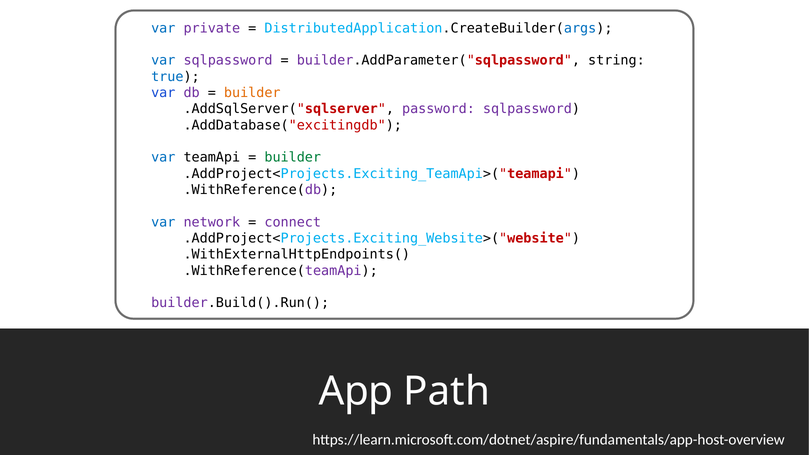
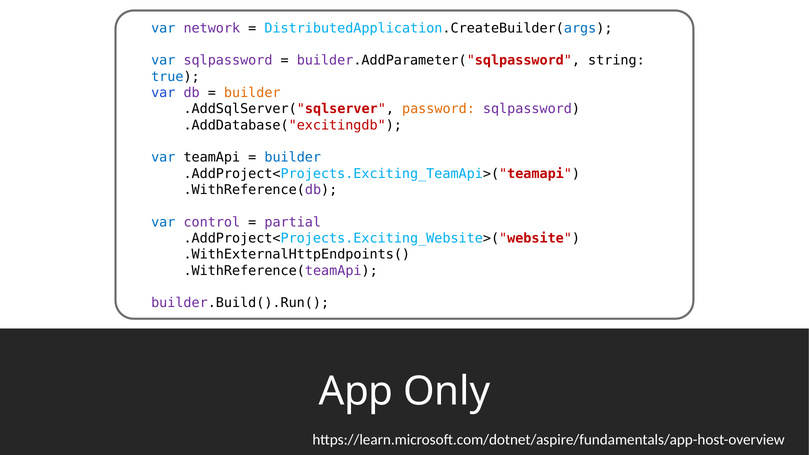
private: private -> network (212, 28)
password colour: purple -> orange (438, 109)
builder colour: green -> blue (293, 157)
network: network -> control (212, 222)
connect: connect -> partial (293, 222)
Path: Path -> Only (447, 392)
